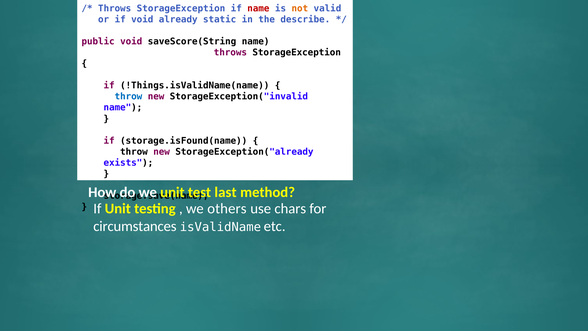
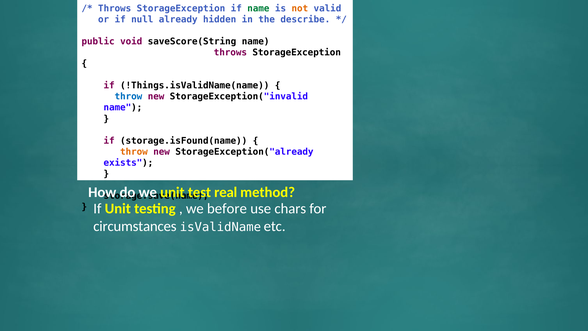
name colour: red -> green (258, 8)
if void: void -> null (142, 19)
static: static -> hidden (220, 19)
throw colour: black -> orange (134, 152)
last: last -> real (226, 192)
others: others -> before (227, 209)
